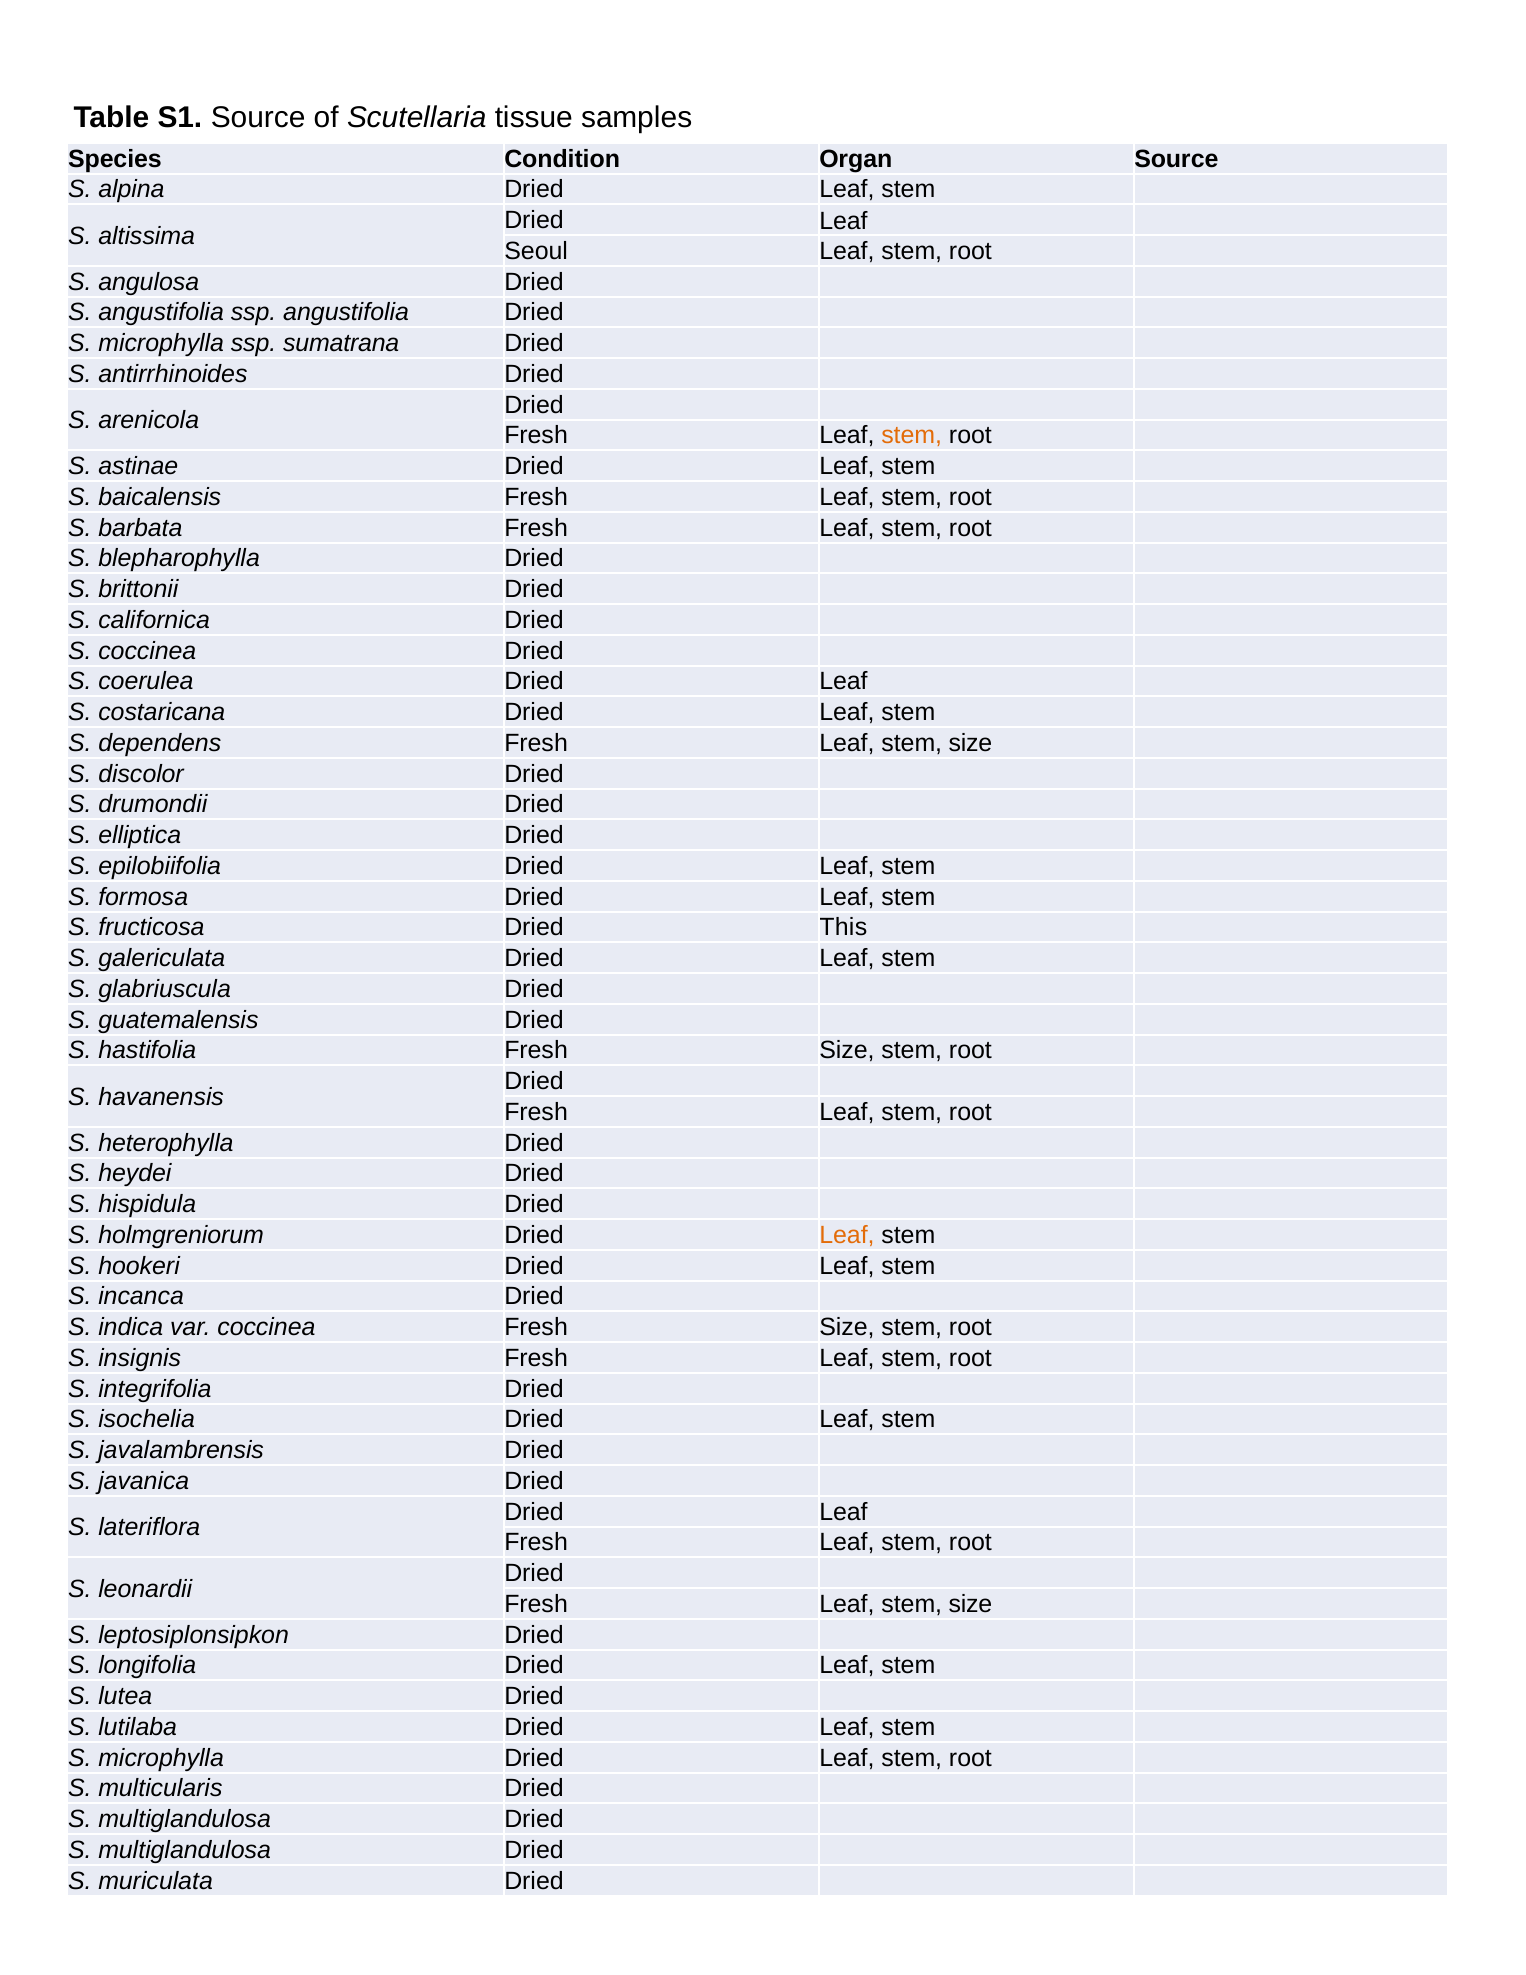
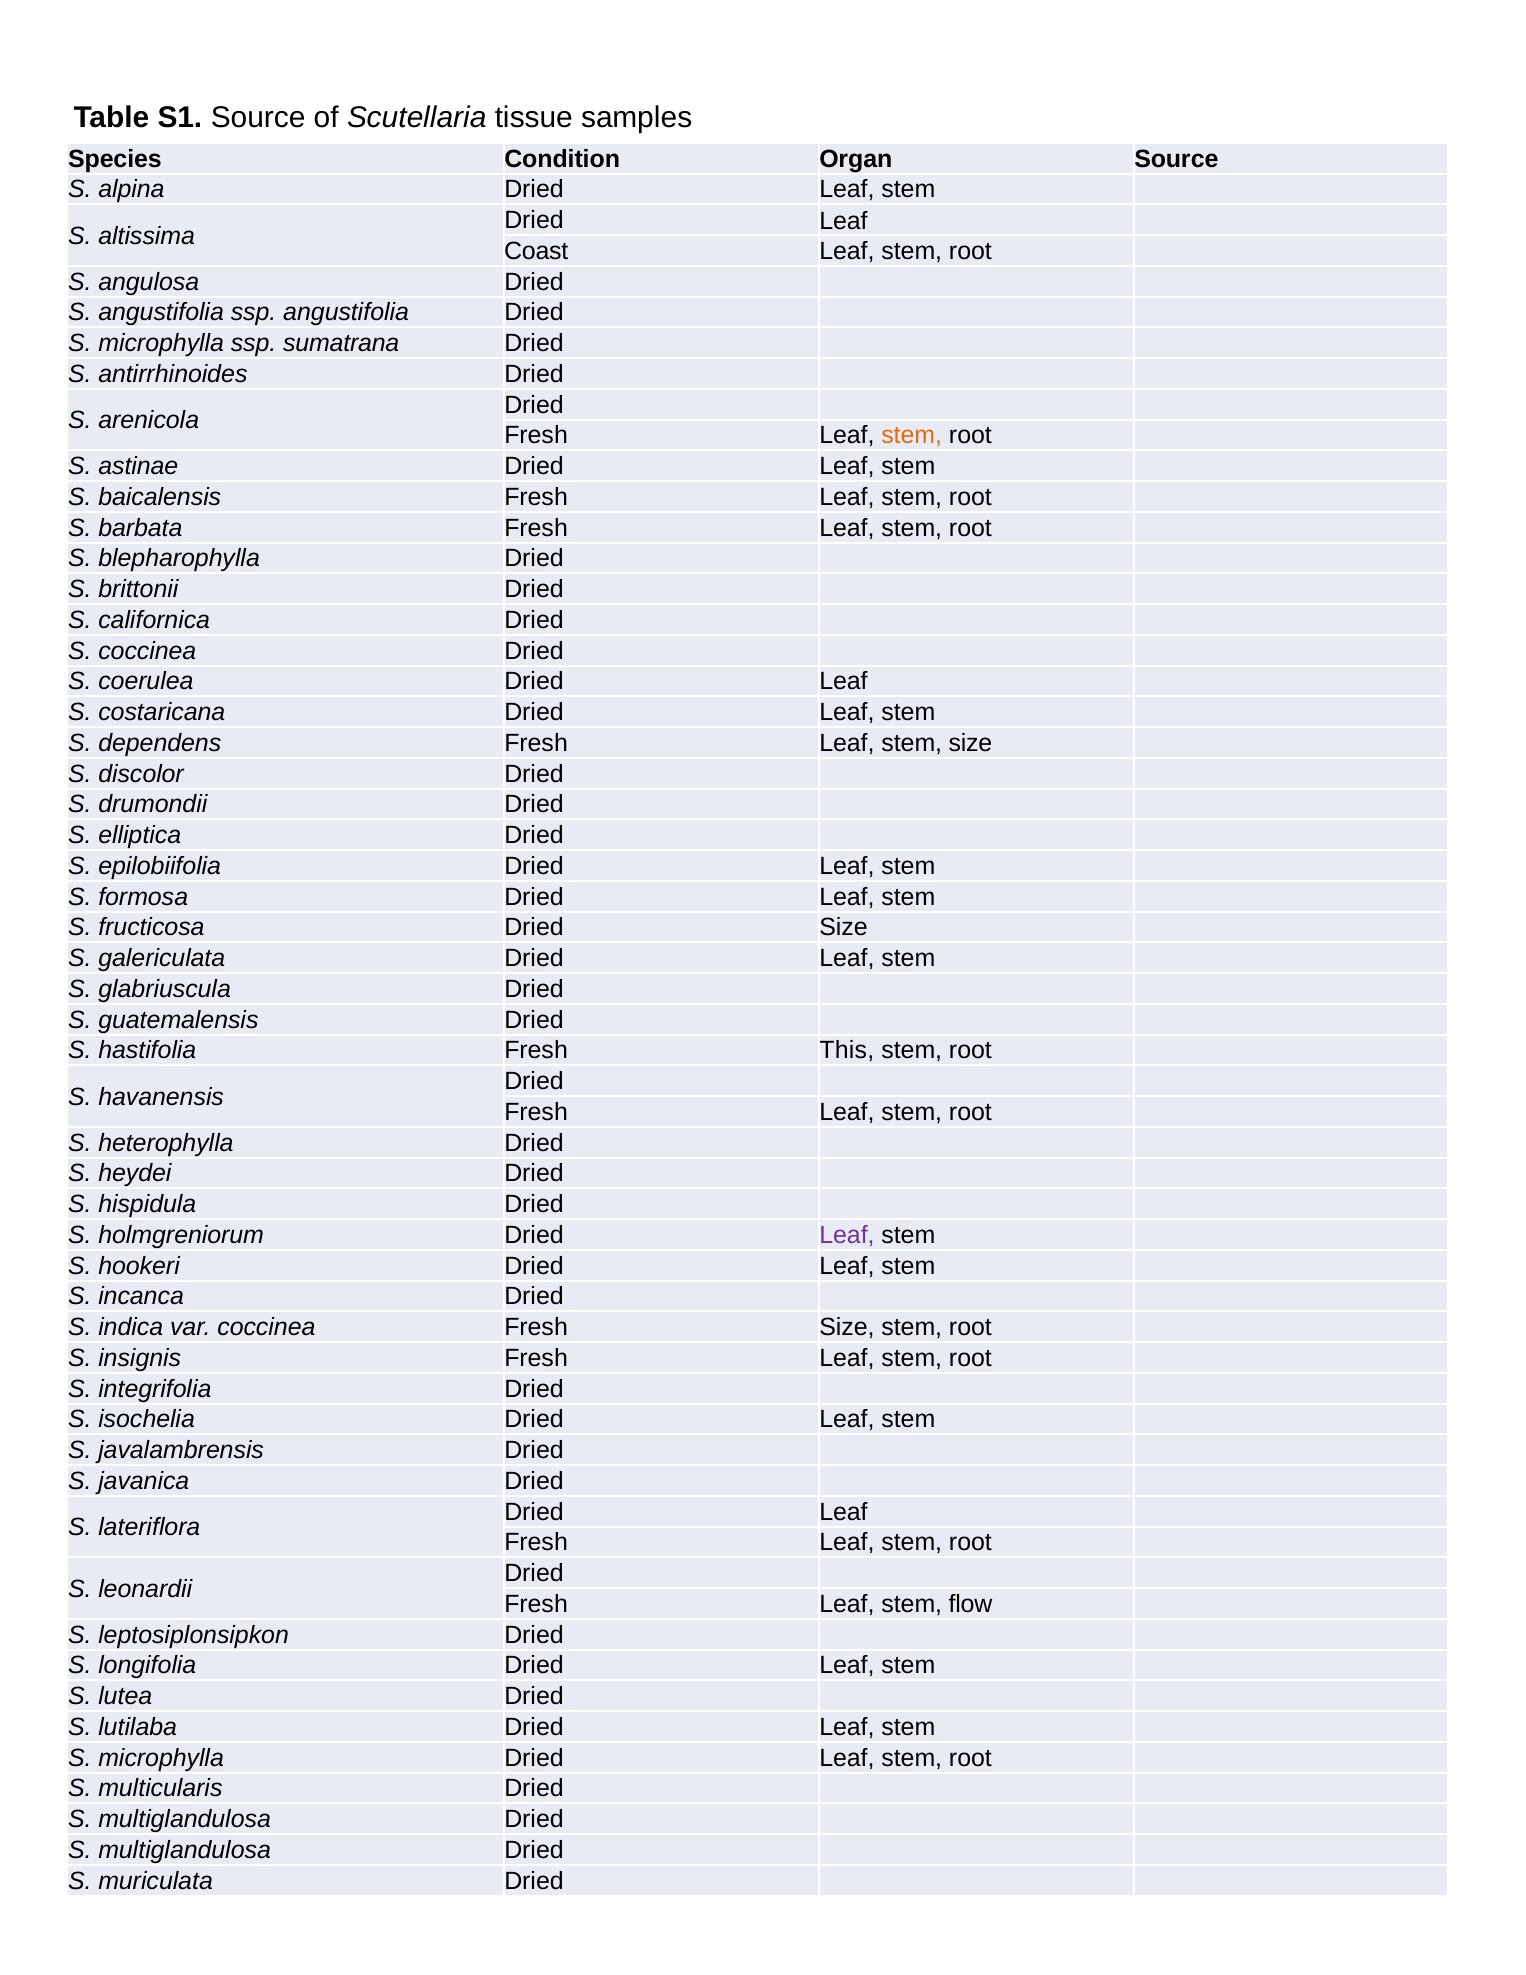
Seoul: Seoul -> Coast (536, 251)
Dried This: This -> Size (843, 928)
hastifolia Fresh Size: Size -> This (847, 1051)
Leaf colour: orange -> purple (847, 1235)
size: size -> flow (970, 1604)
